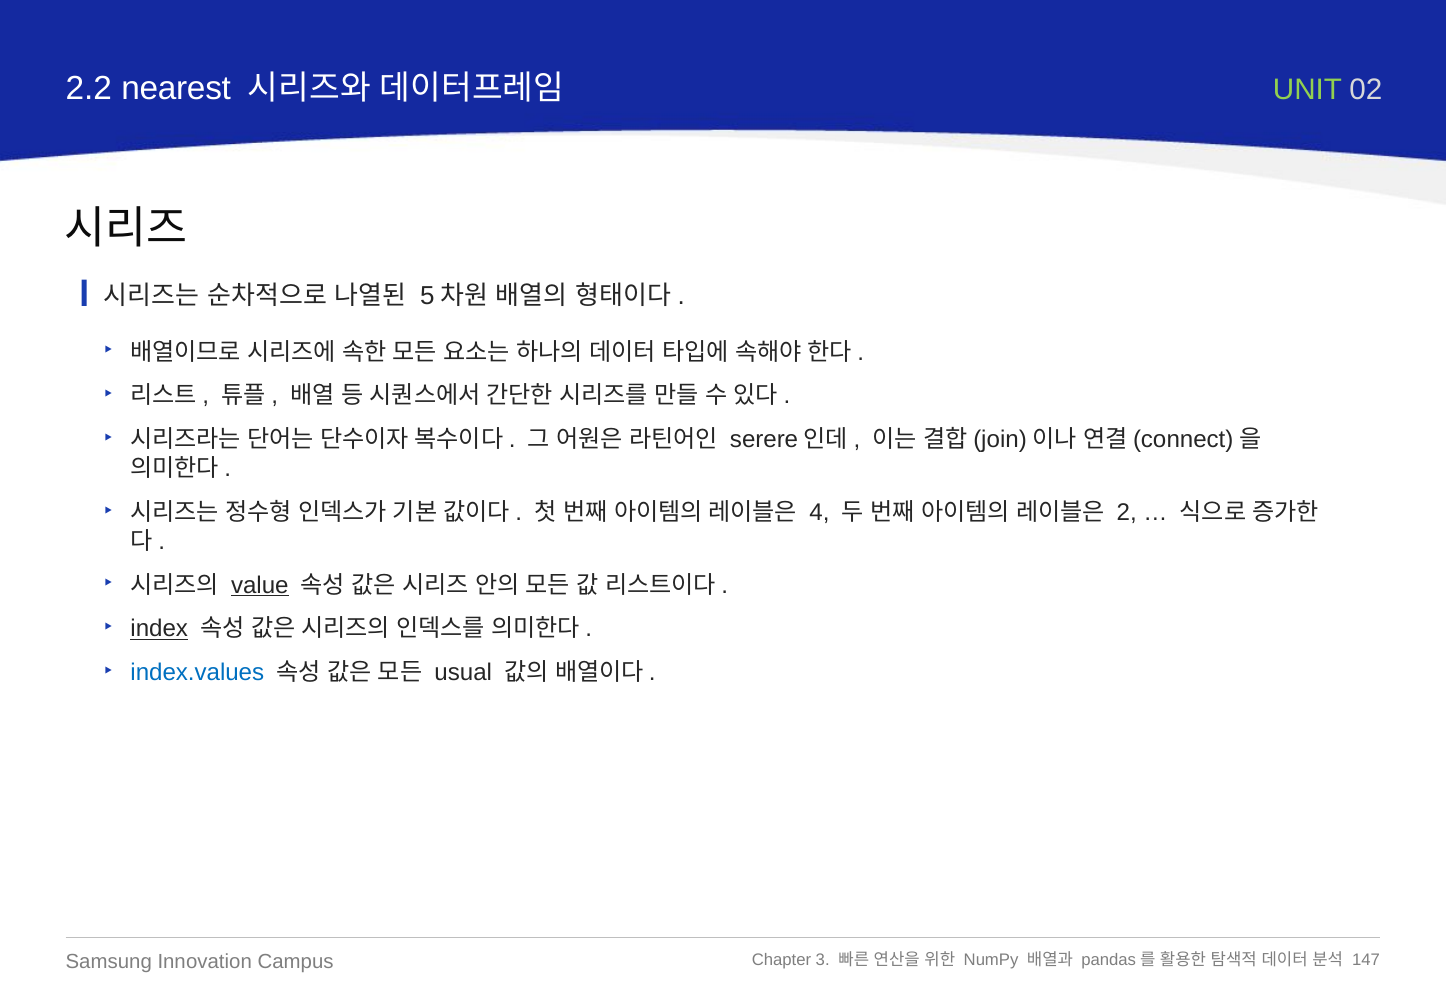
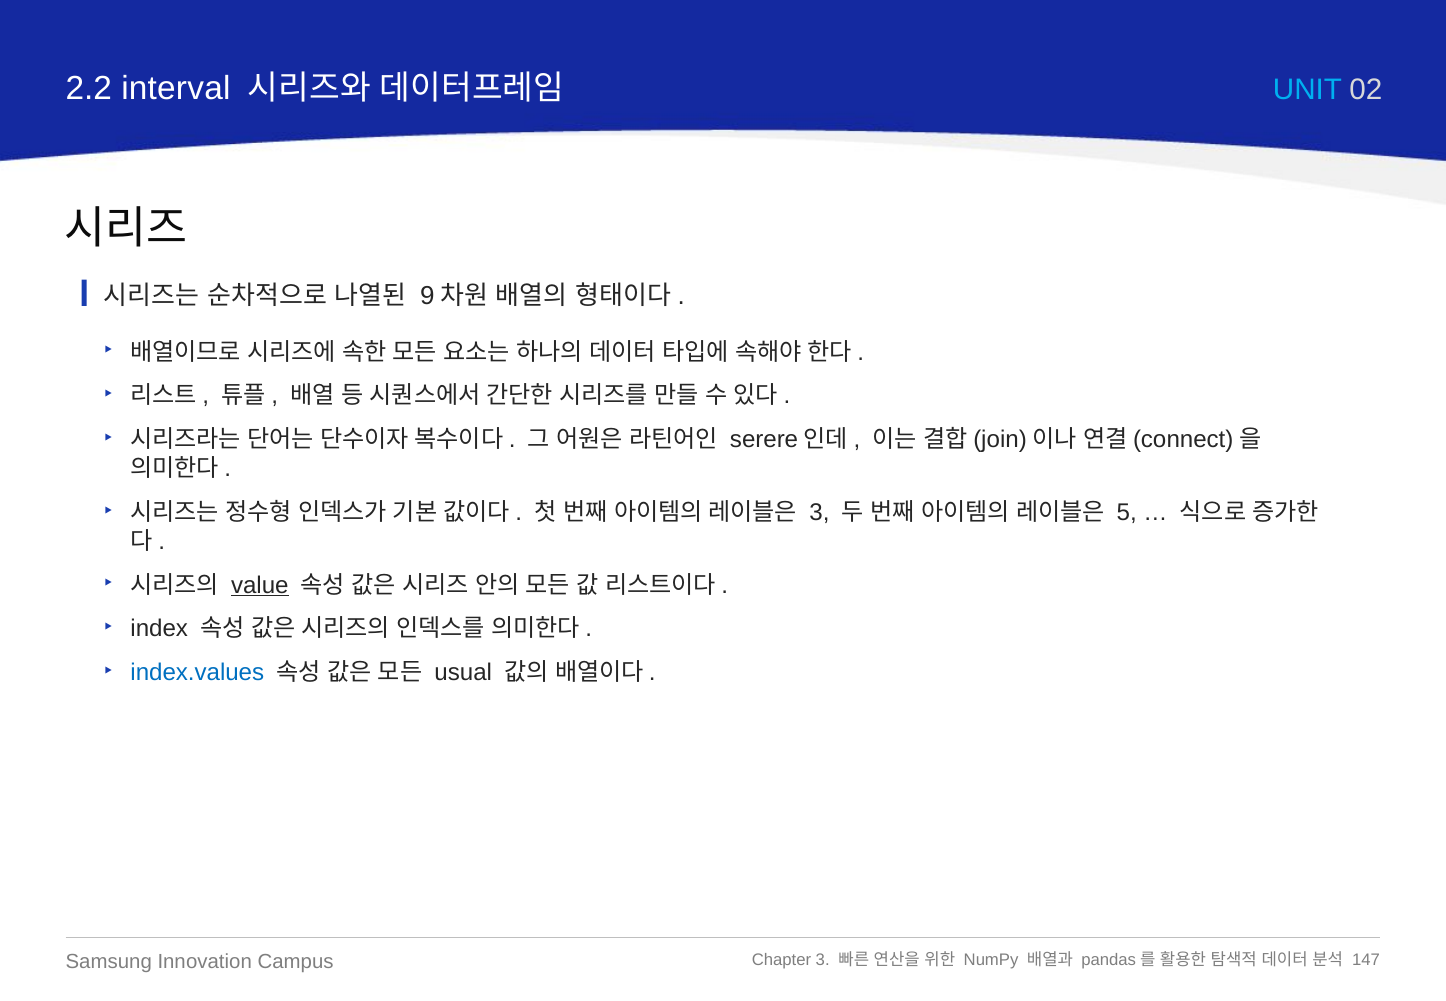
nearest: nearest -> interval (176, 88)
UNIT colour: light green -> light blue (1307, 90)
5: 5 -> 9 (427, 296)
4: 4 -> 3 (819, 513)
2: 2 -> 5 (1127, 513)
index underline: present -> none (159, 629)
